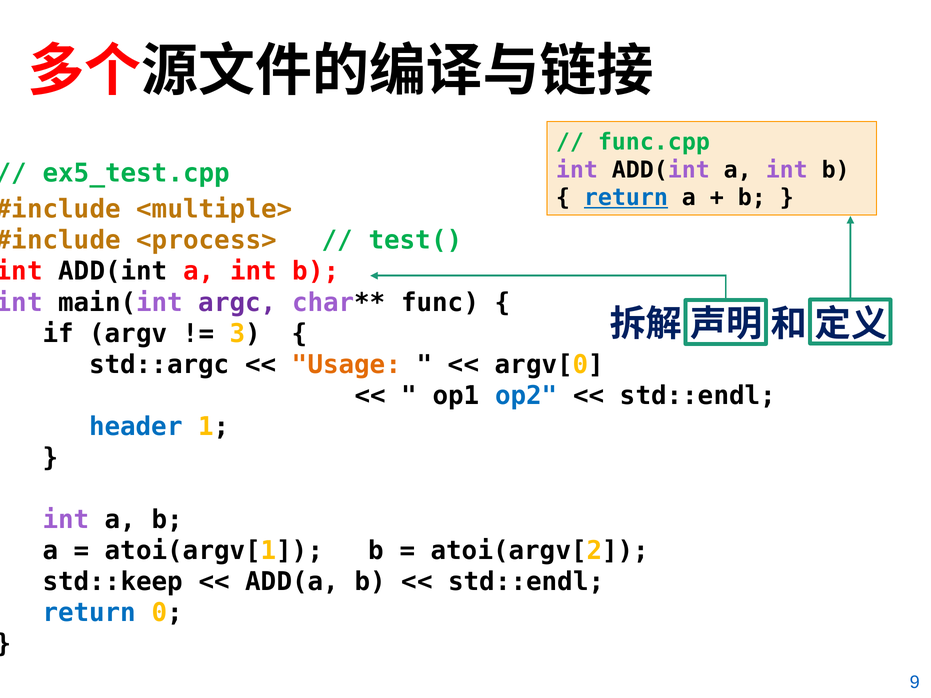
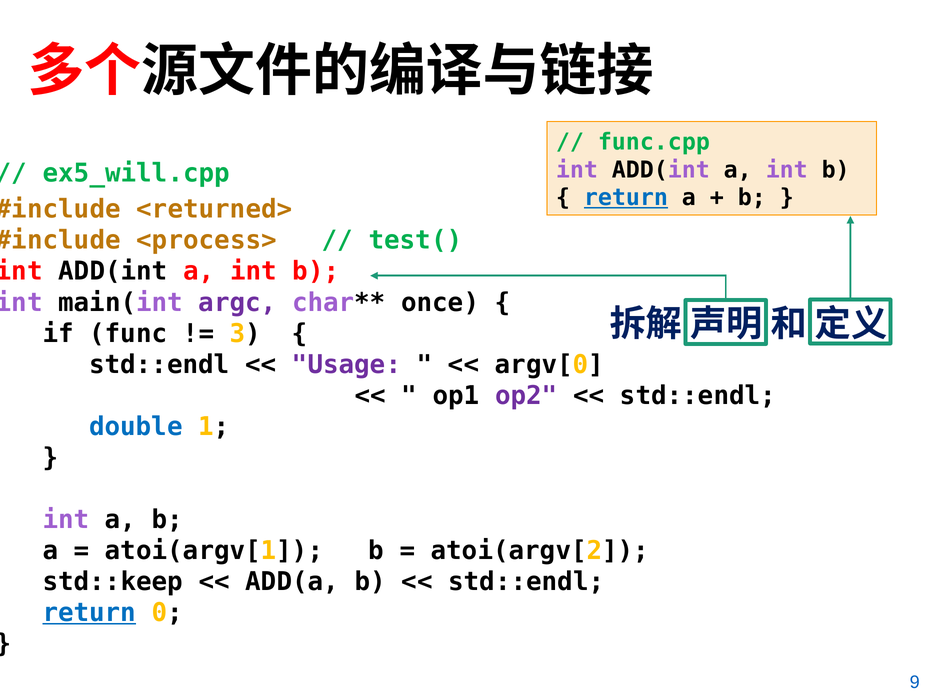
ex5_test.cpp: ex5_test.cpp -> ex5_will.cpp (136, 173)
<multiple>: <multiple> -> <returned> (214, 209)
func: func -> once (440, 303)
argv: argv -> func (128, 334)
std::argc: std::argc -> std::endl (159, 365)
Usage colour: orange -> purple (347, 365)
op2 colour: blue -> purple (526, 396)
header: header -> double (136, 427)
return underline: none -> present (89, 613)
